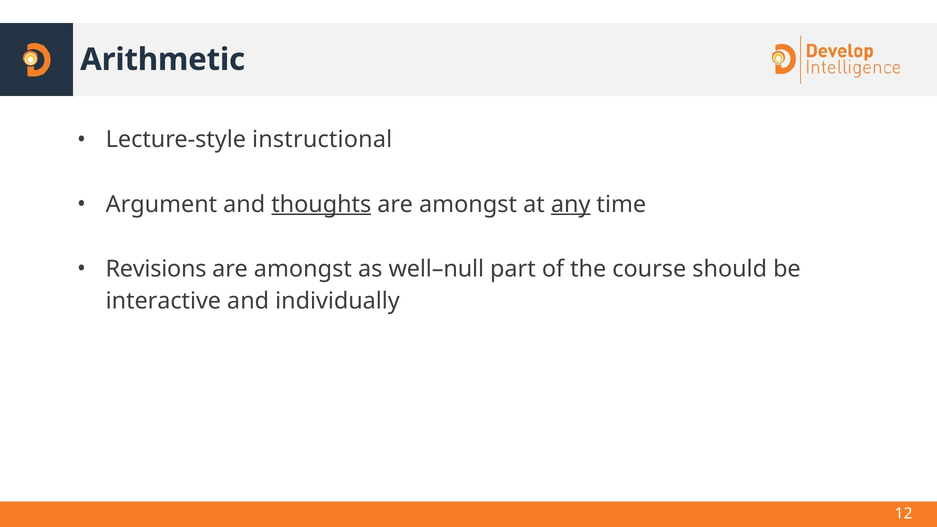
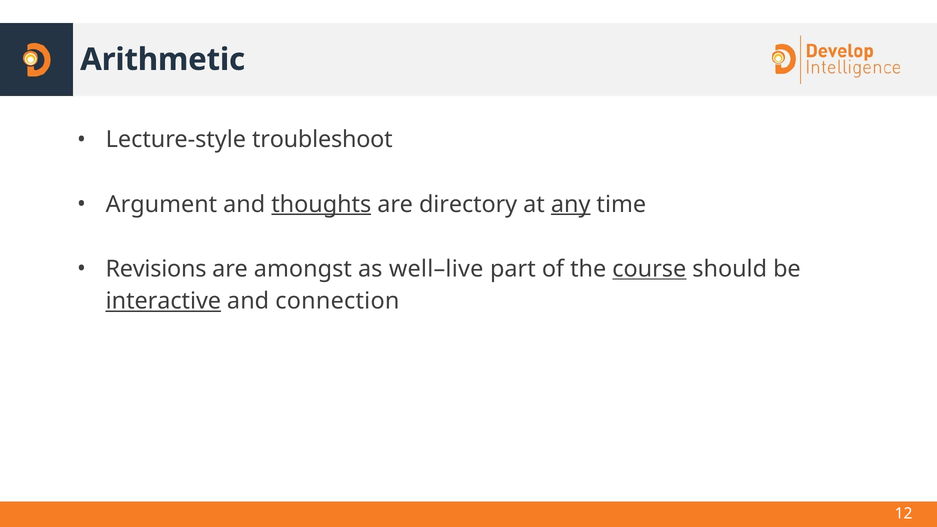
instructional: instructional -> troubleshoot (322, 140)
amongst: amongst -> directory (468, 204)
well–null: well–null -> well–live (436, 269)
course underline: none -> present (649, 269)
interactive underline: none -> present (163, 301)
individually: individually -> connection (337, 301)
